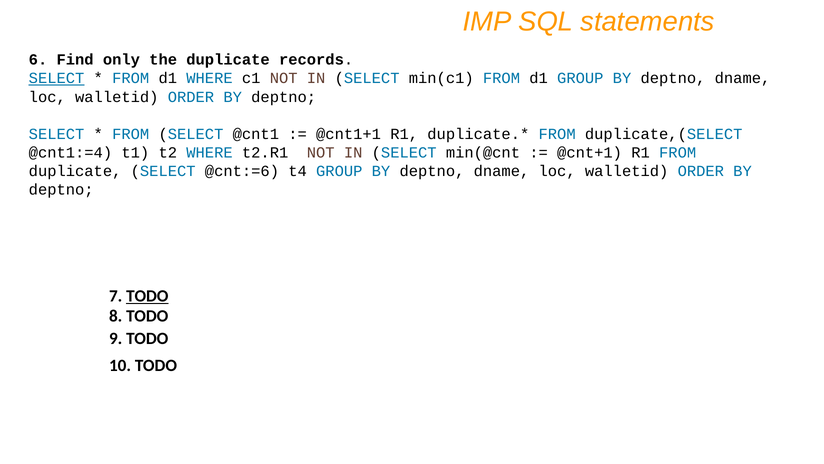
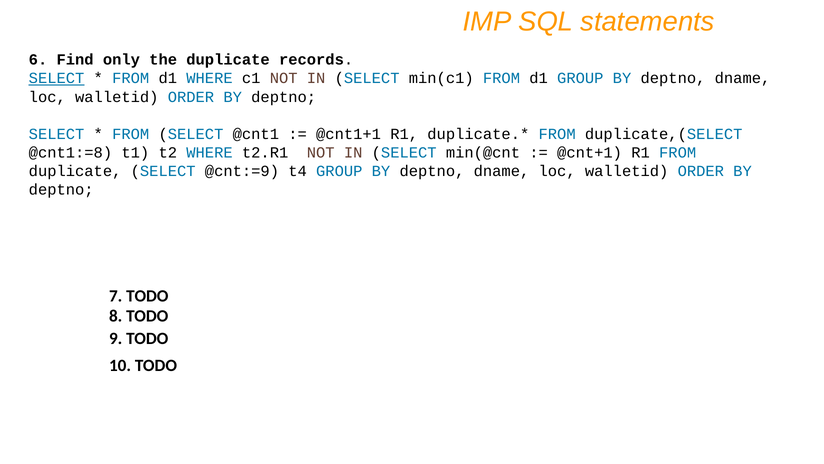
@cnt1:=4: @cnt1:=4 -> @cnt1:=8 (70, 152)
@cnt:=6: @cnt:=6 -> @cnt:=9 (242, 171)
TODO underline: present -> none (147, 296)
